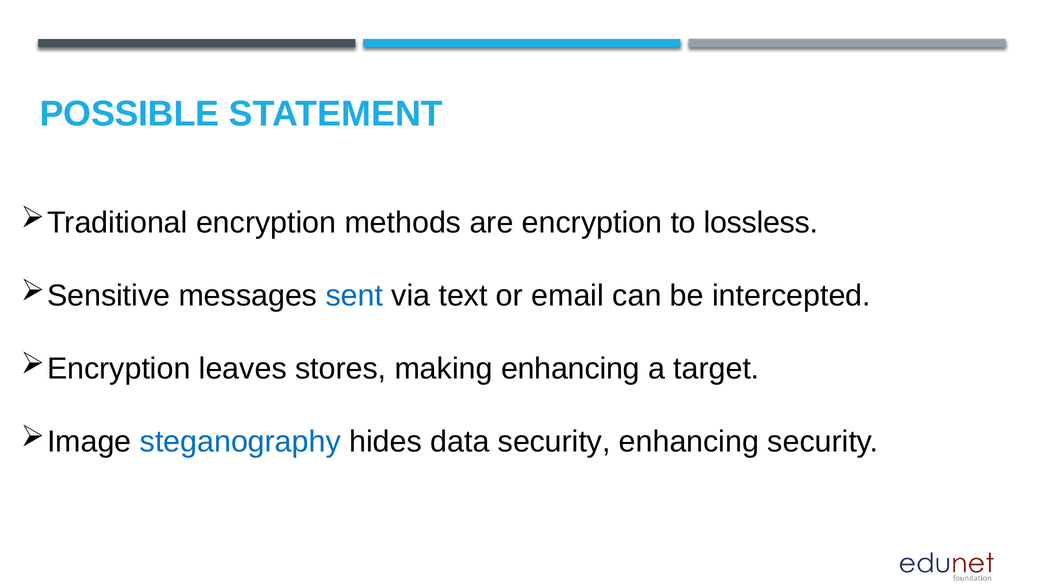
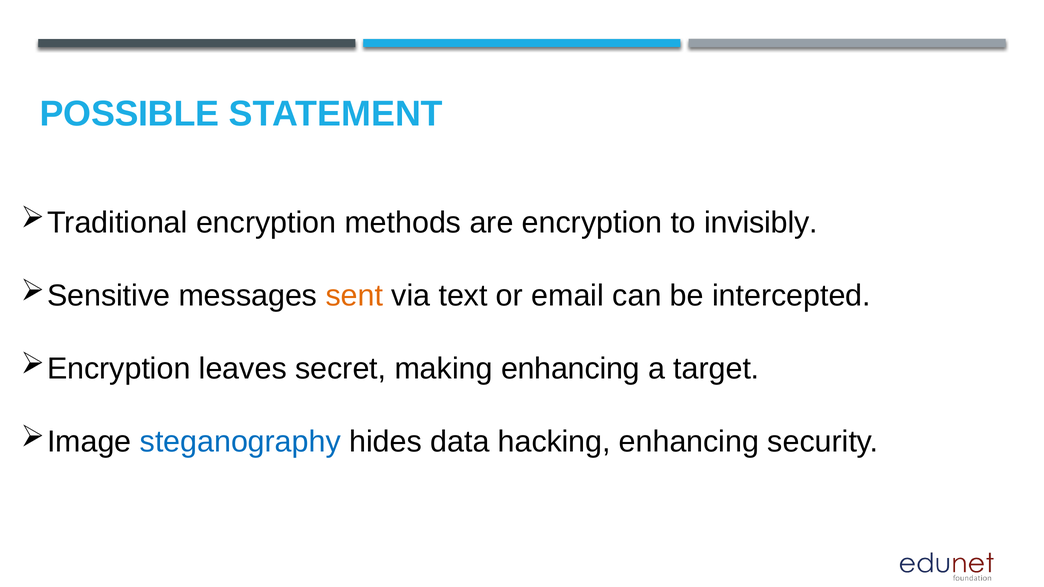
lossless: lossless -> invisibly (761, 223)
sent colour: blue -> orange (354, 296)
stores: stores -> secret (341, 369)
data security: security -> hacking (554, 442)
